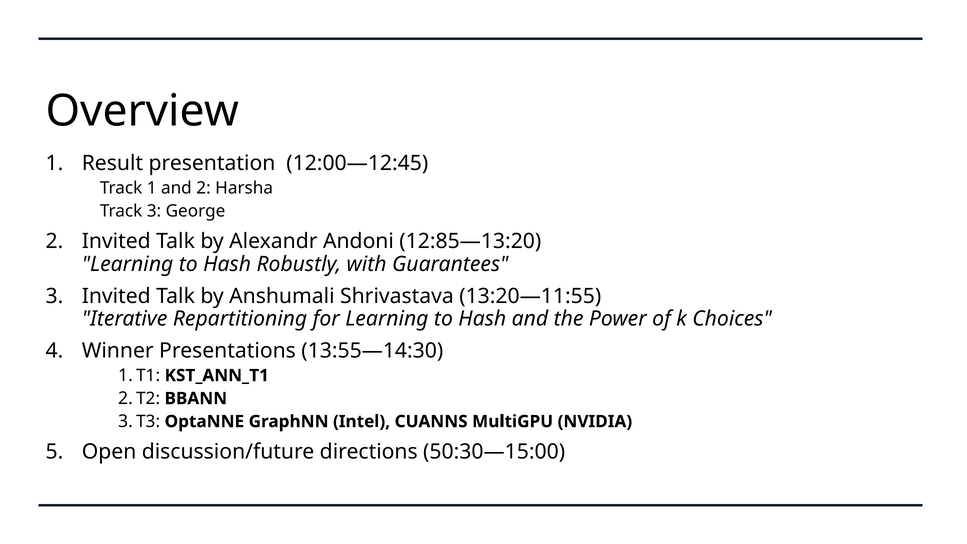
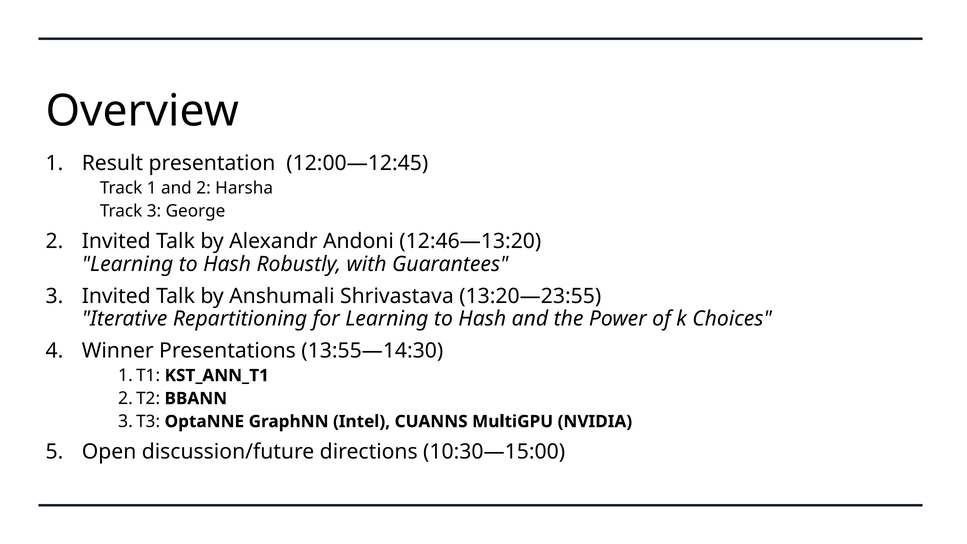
12:85—13:20: 12:85—13:20 -> 12:46—13:20 (470, 241)
13:20—11:55: 13:20—11:55 -> 13:20—23:55 (530, 296)
50:30—15:00: 50:30—15:00 -> 10:30—15:00 (494, 452)
